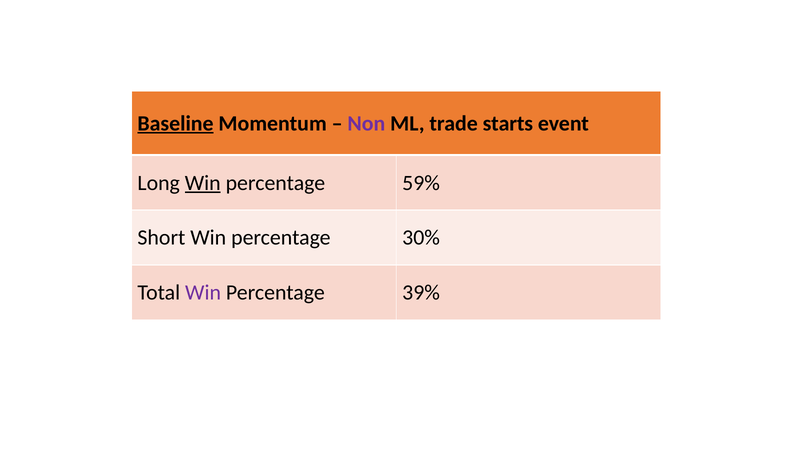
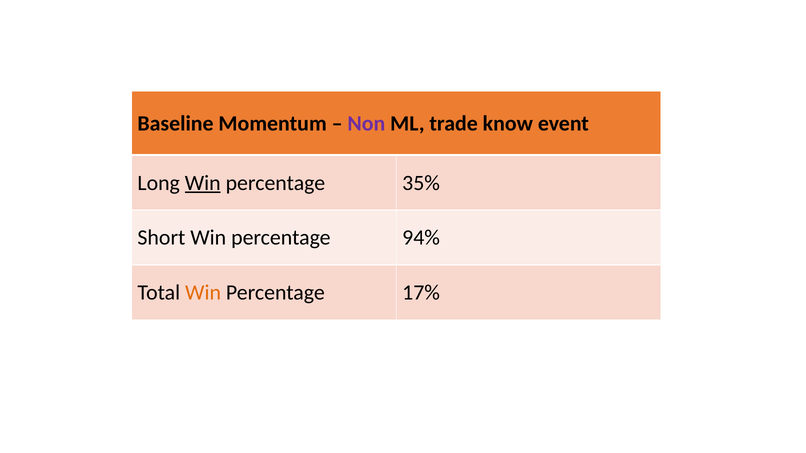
Baseline underline: present -> none (176, 123)
starts: starts -> know (508, 123)
59%: 59% -> 35% (421, 183)
30%: 30% -> 94% (421, 238)
Win colour: purple -> orange (203, 293)
39%: 39% -> 17% (421, 293)
